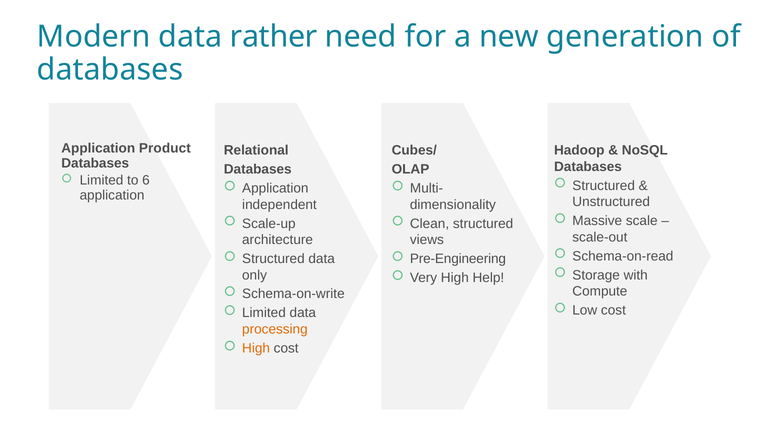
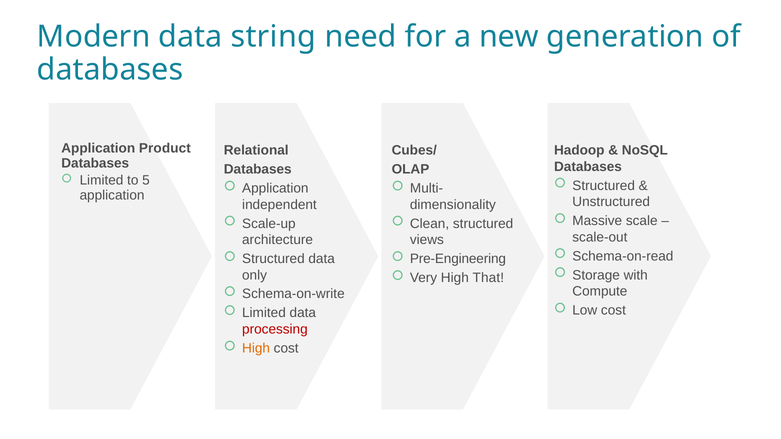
rather: rather -> string (273, 37)
6: 6 -> 5 (146, 181)
Help: Help -> That (488, 278)
processing colour: orange -> red (275, 329)
